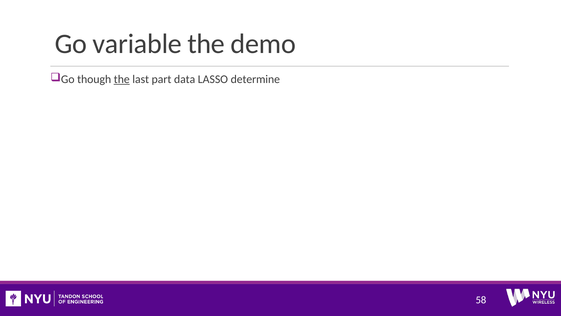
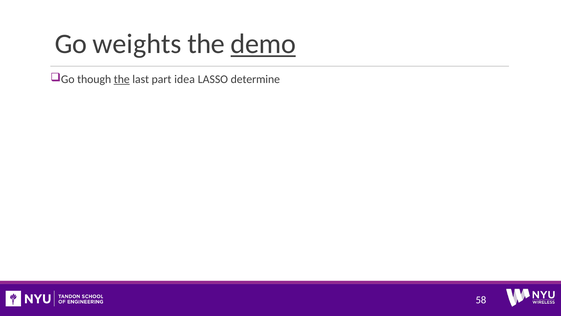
variable: variable -> weights (137, 44)
demo underline: none -> present (263, 44)
data: data -> idea (185, 79)
